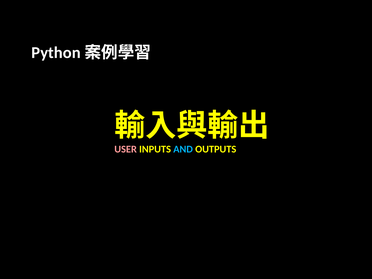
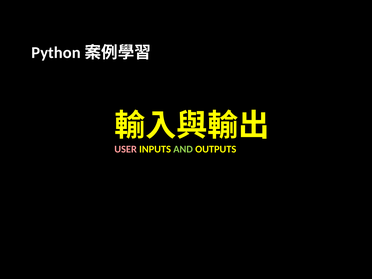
AND colour: light blue -> light green (183, 149)
